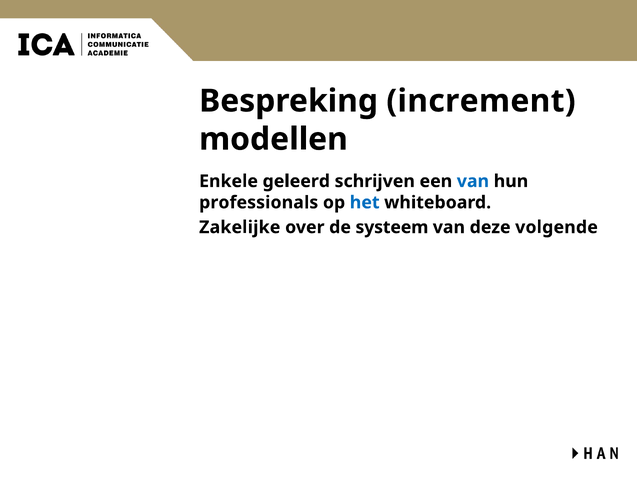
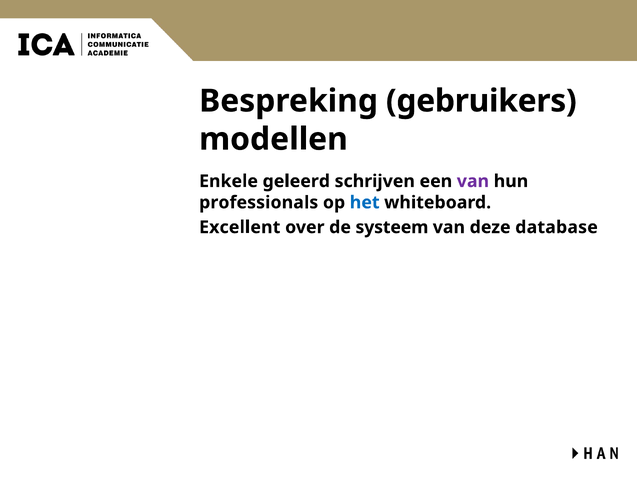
increment: increment -> gebruikers (481, 101)
van colour: blue -> purple (473, 181)
Zakelijke: Zakelijke -> Excellent (240, 227)
volgende: volgende -> database (557, 227)
